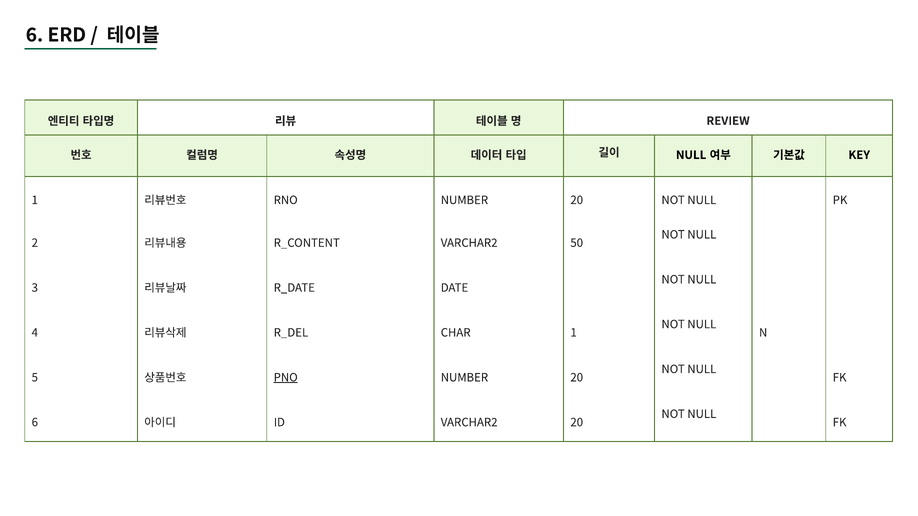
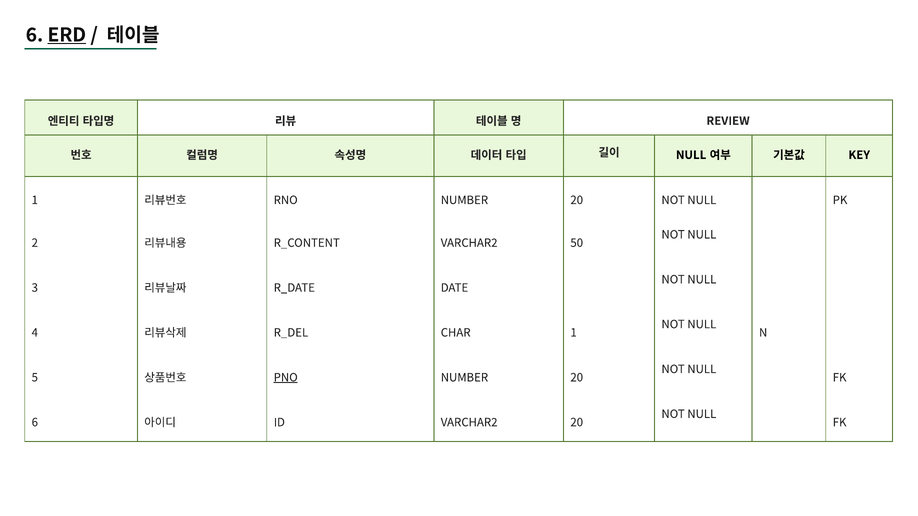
ERD underline: none -> present (67, 35)
